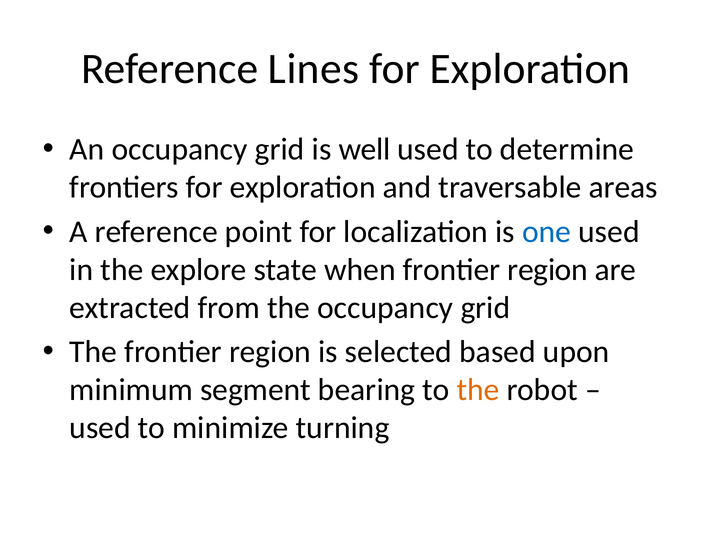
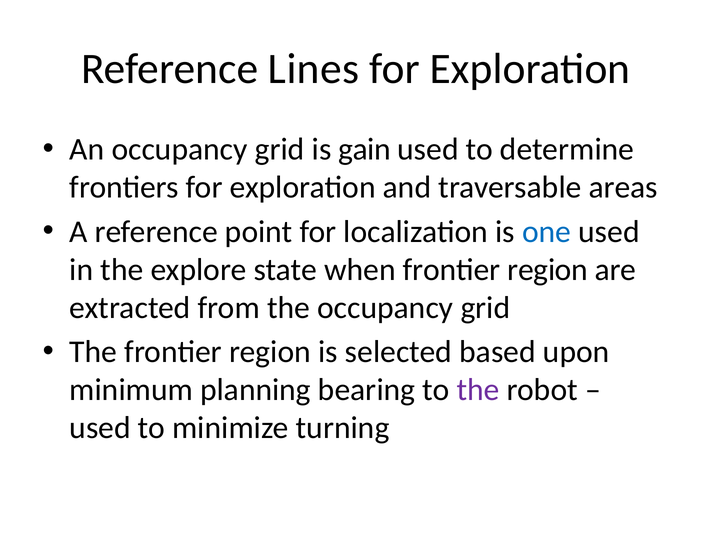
well: well -> gain (364, 149)
segment: segment -> planning (256, 390)
the colour: orange -> purple (478, 390)
